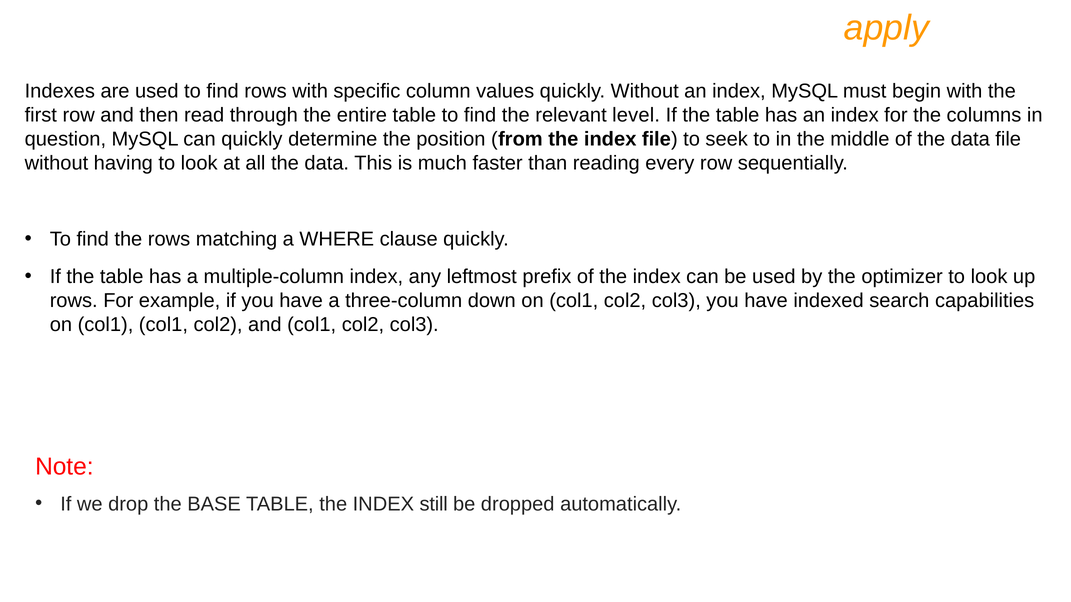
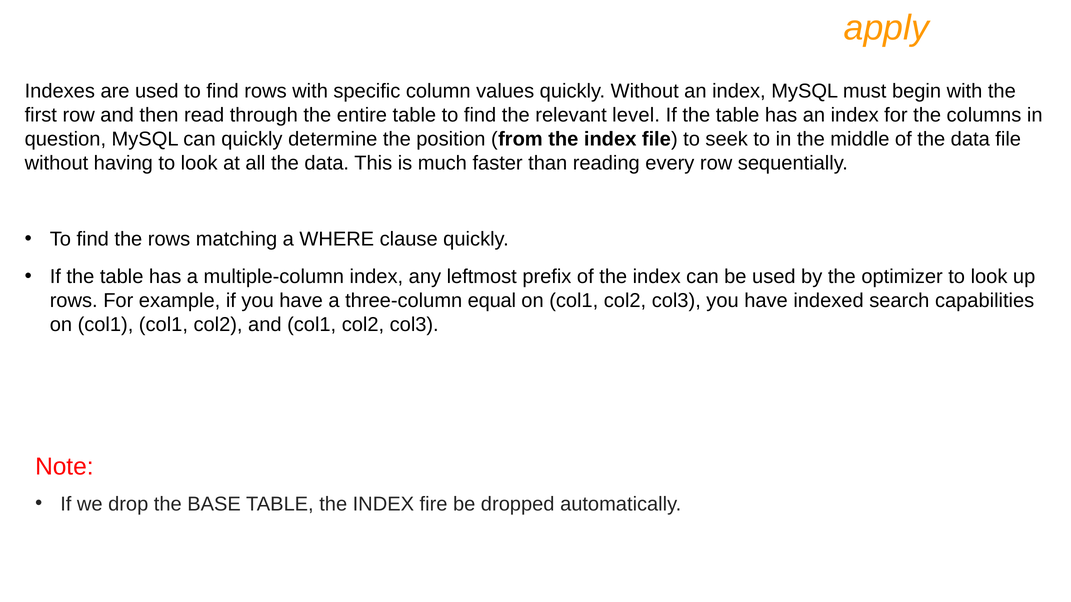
down: down -> equal (492, 301)
still: still -> fire (434, 504)
